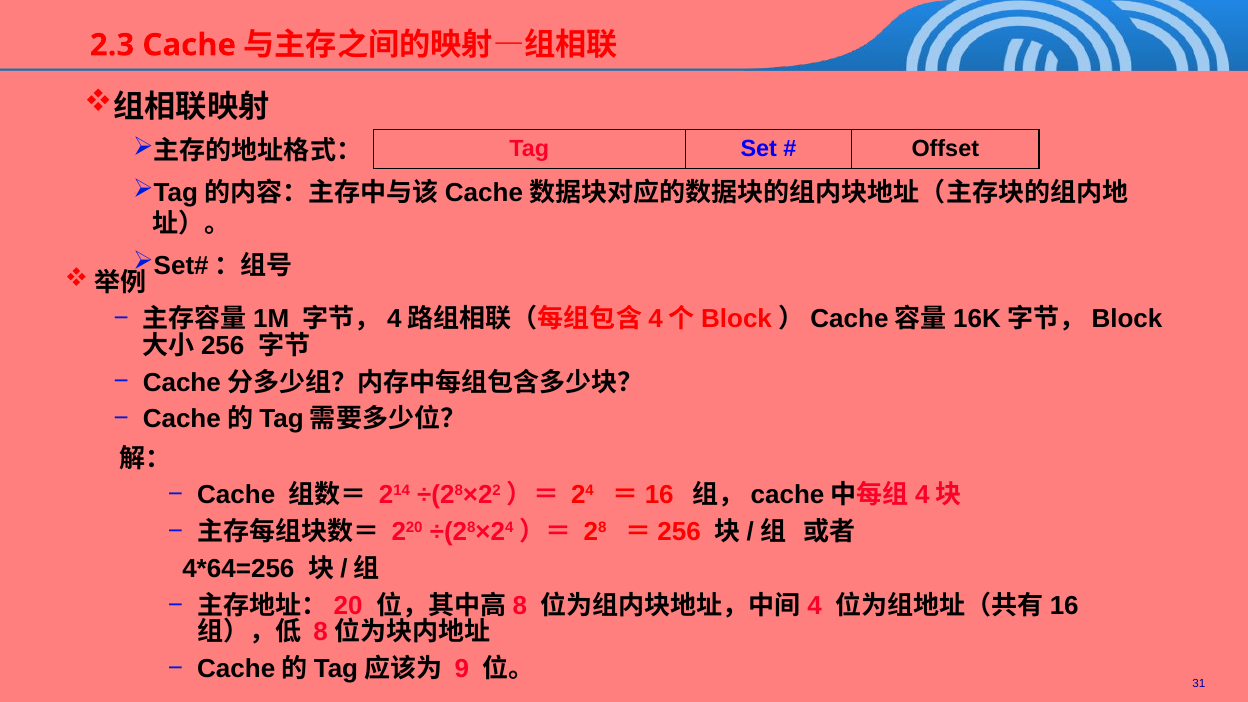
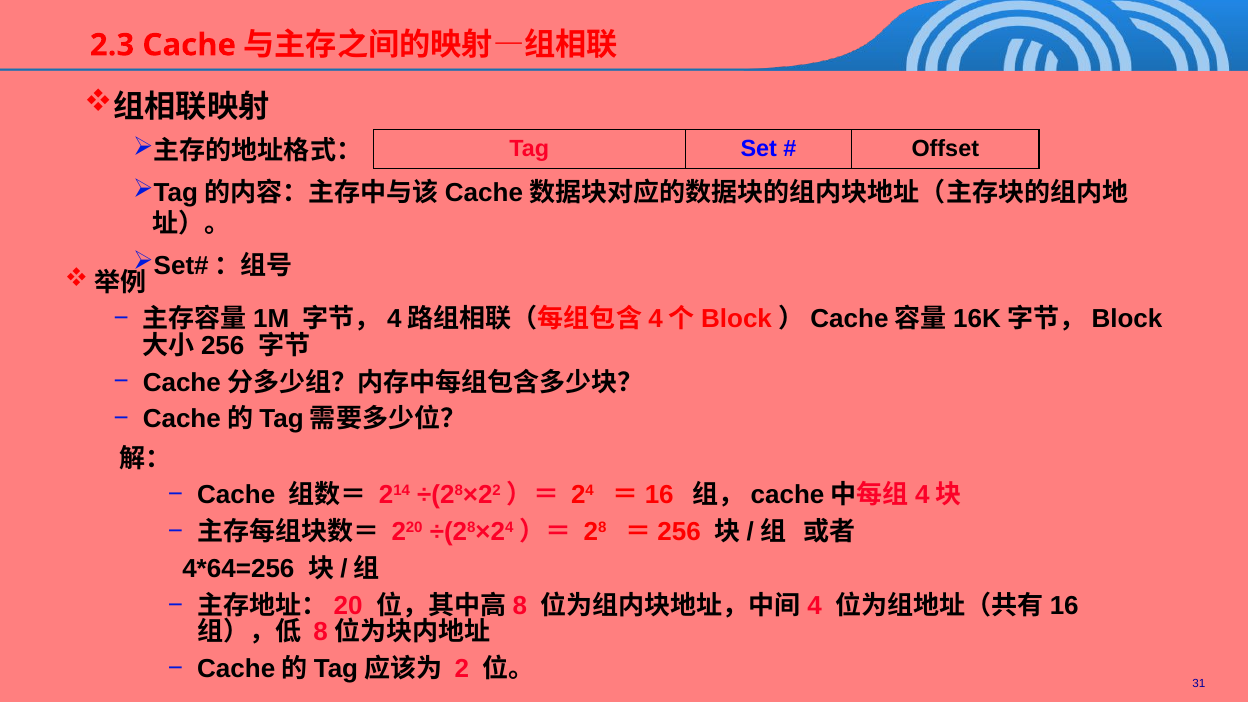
9: 9 -> 2 (462, 669)
